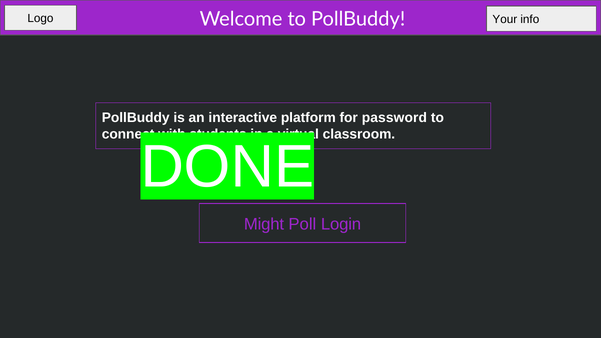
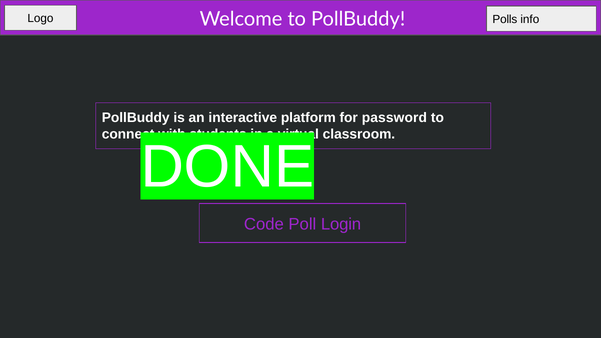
Your: Your -> Polls (505, 19)
Might: Might -> Code (264, 224)
